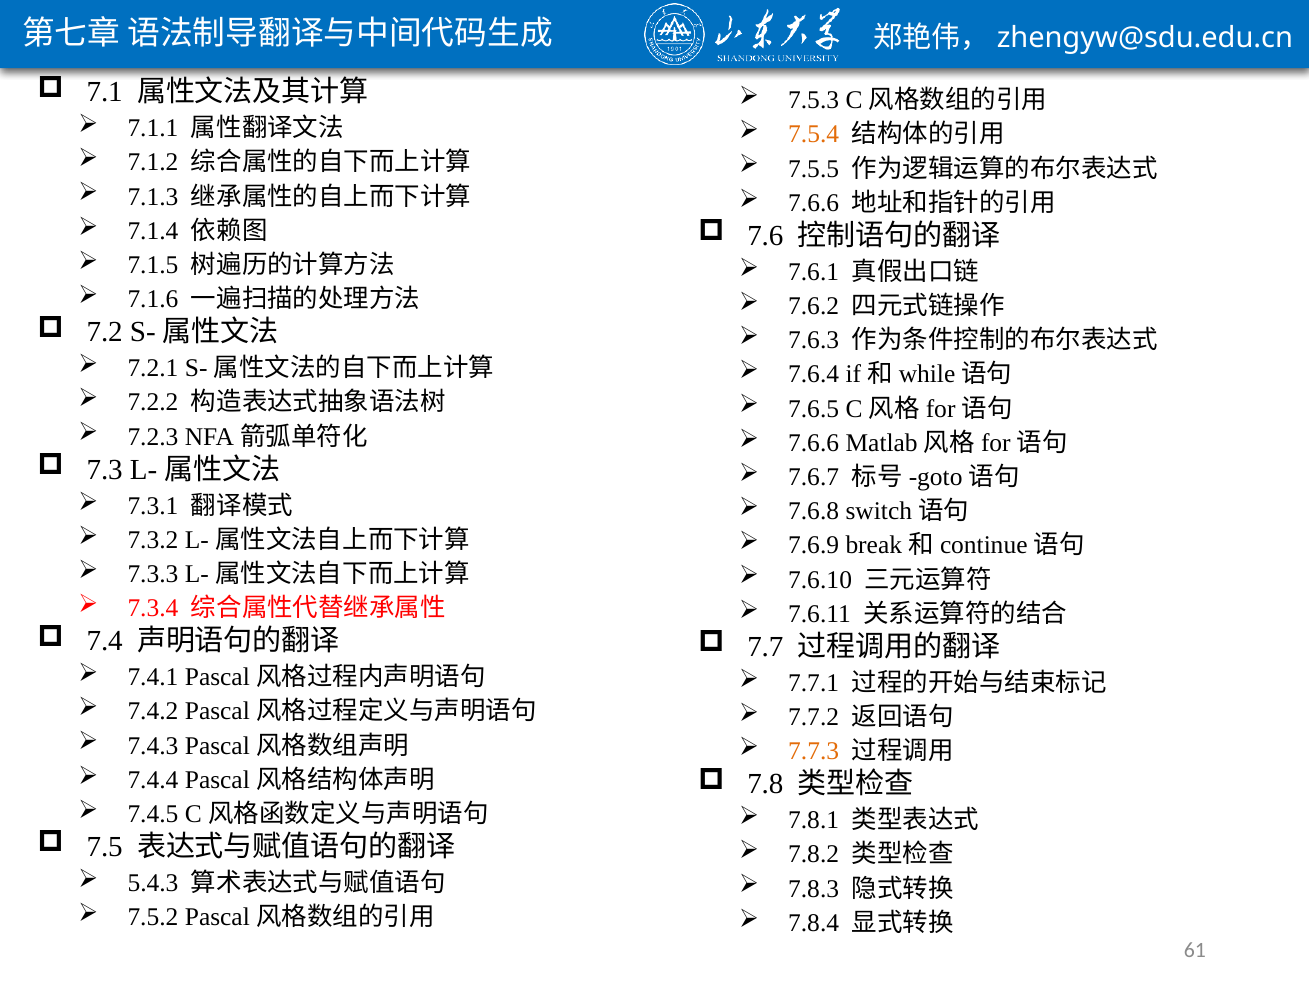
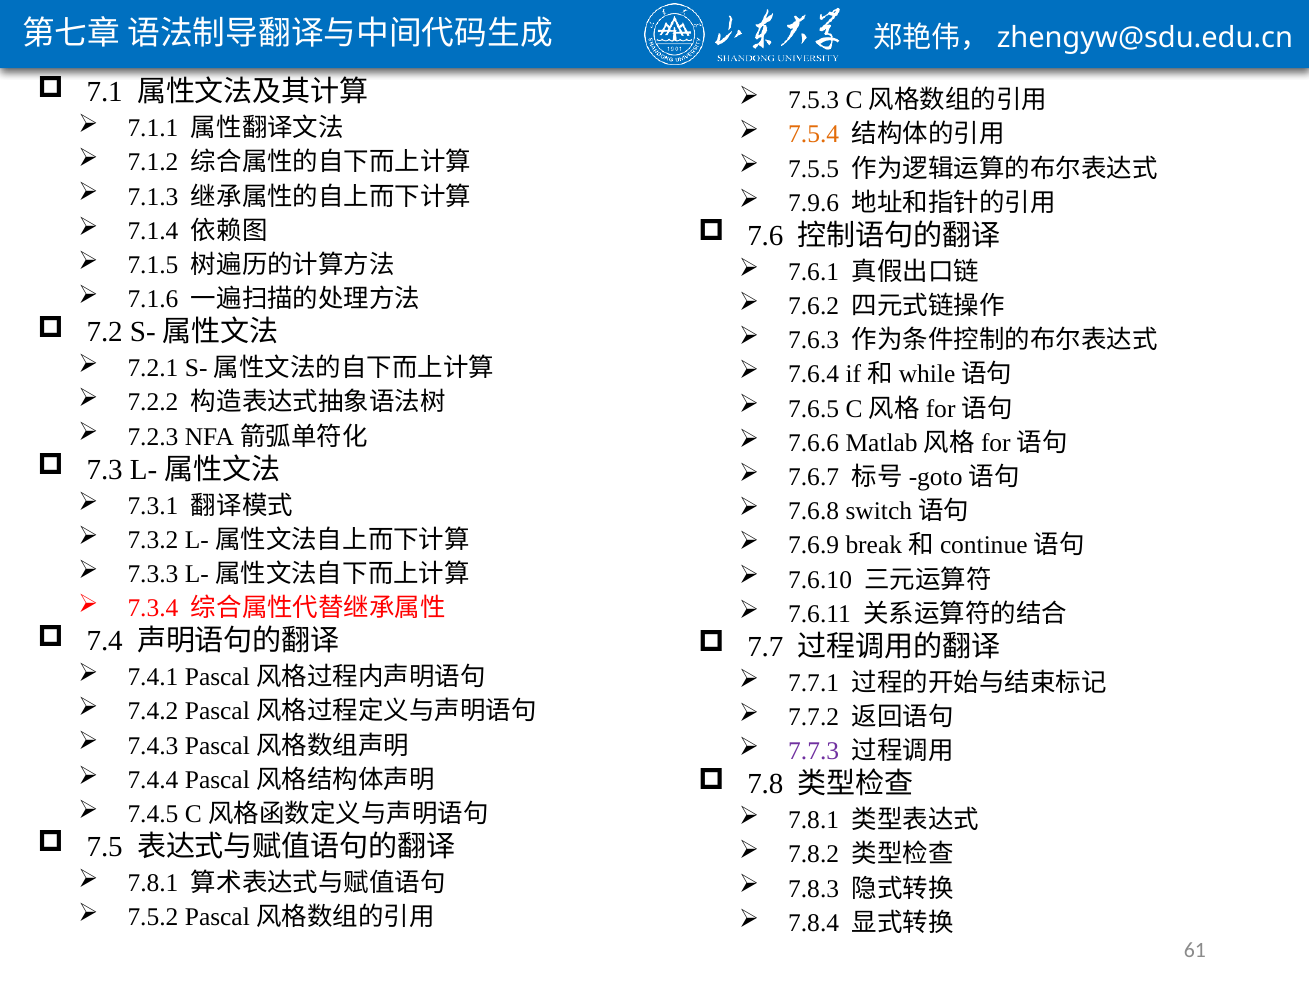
7.6.6: 7.6.6 -> 7.9.6 (814, 203)
7.7.3 colour: orange -> purple (814, 751)
5.4.3: 5.4.3 -> 7.8.1 (153, 883)
